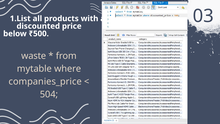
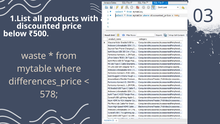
companies_price: companies_price -> differences_price (45, 81)
504: 504 -> 578 (49, 94)
